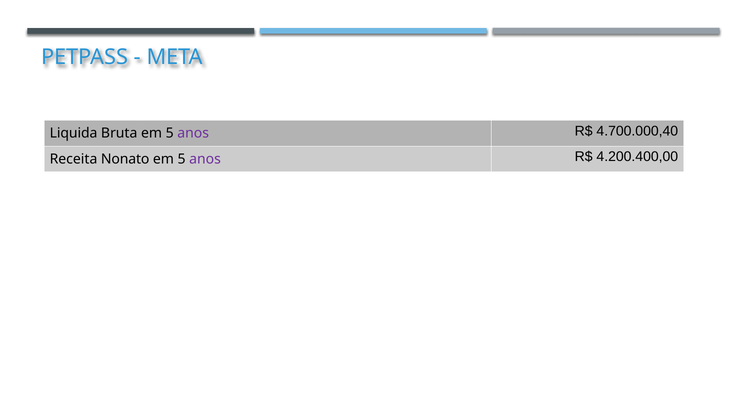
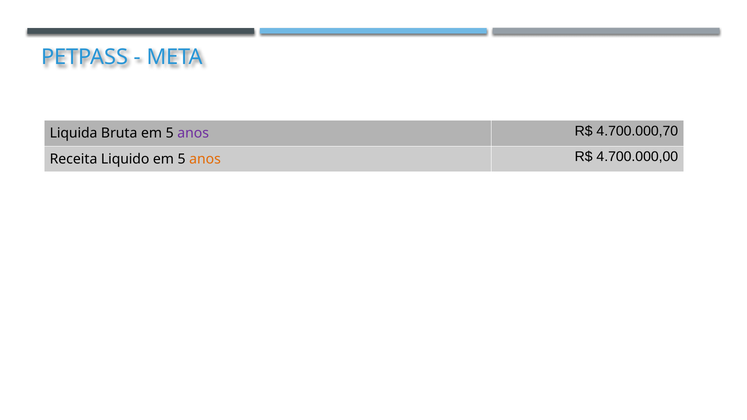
4.700.000,40: 4.700.000,40 -> 4.700.000,70 (637, 131)
Nonato: Nonato -> Liquido (125, 159)
anos colour: purple -> orange (205, 159)
4.200.400,00: 4.200.400,00 -> 4.700.000,00 (637, 157)
